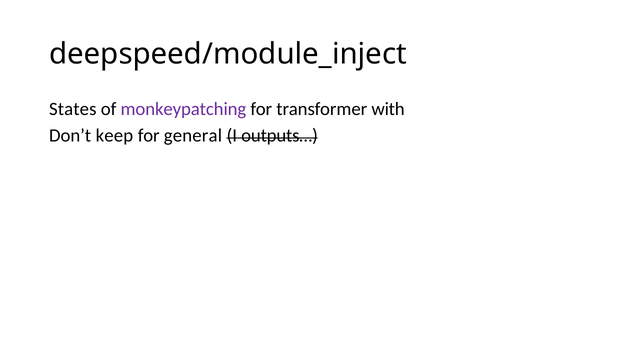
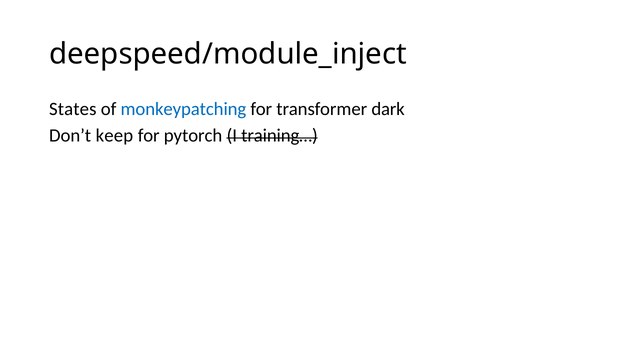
monkeypatching colour: purple -> blue (183, 109)
with: with -> dark (388, 109)
general: general -> pytorch (193, 136)
outputs…: outputs… -> training… (280, 136)
